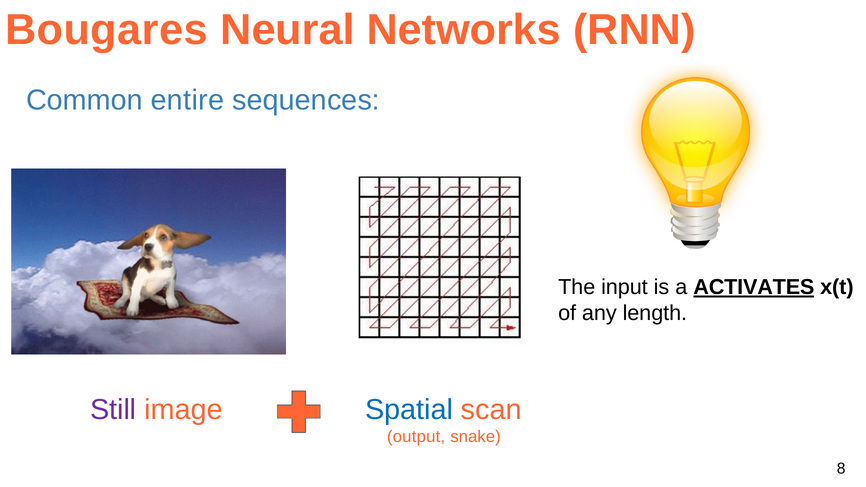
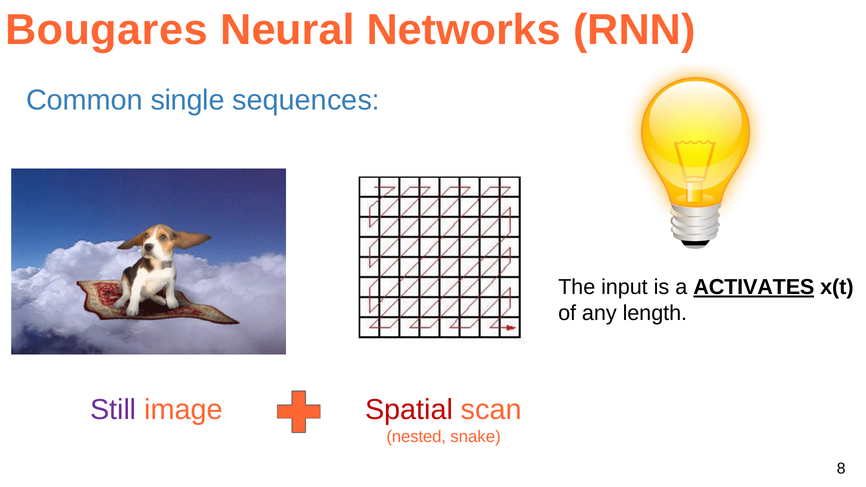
entire: entire -> single (188, 100)
Spatial colour: blue -> red (409, 410)
output: output -> nested (416, 437)
